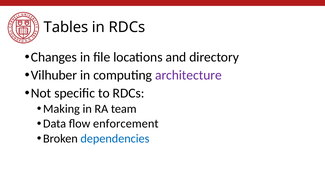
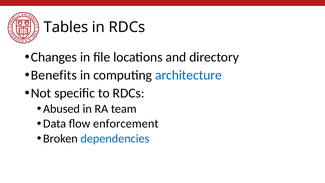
Vilhuber: Vilhuber -> Benefits (54, 75)
architecture colour: purple -> blue (188, 75)
Making: Making -> Abused (61, 109)
